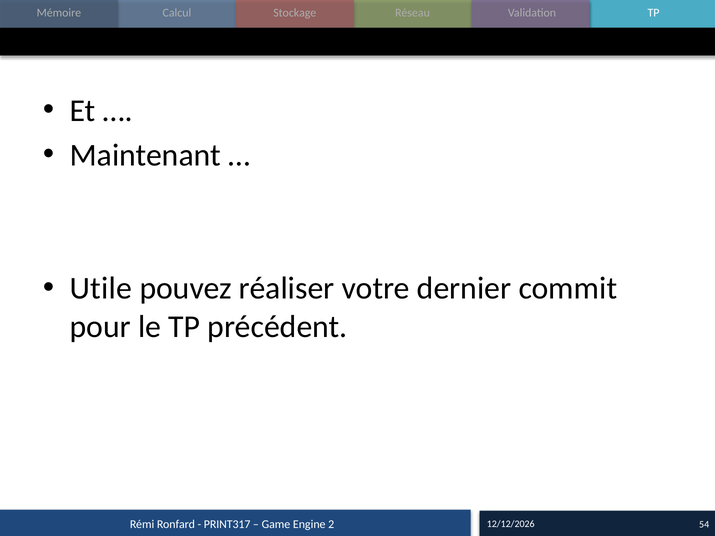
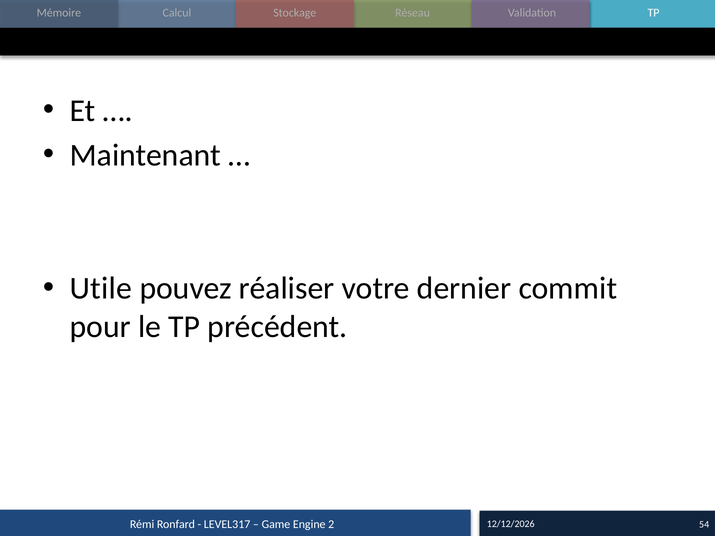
PRINT317: PRINT317 -> LEVEL317 (227, 524)
